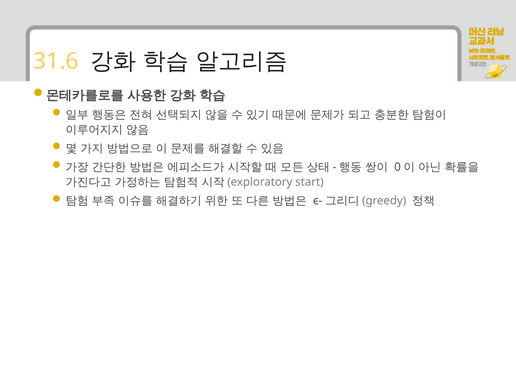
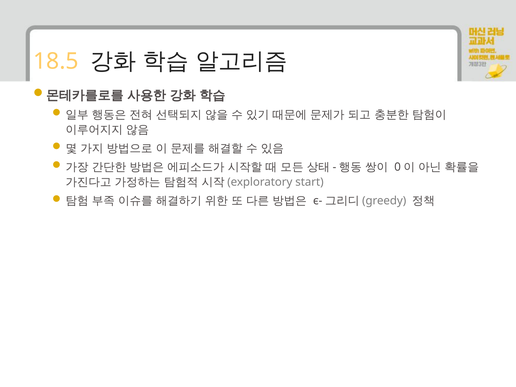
31.6: 31.6 -> 18.5 (56, 61)
